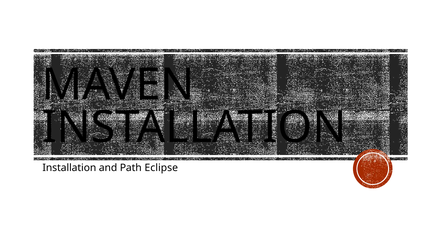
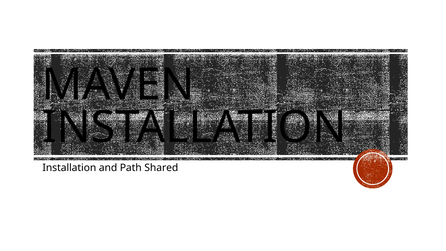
Eclipse: Eclipse -> Shared (161, 168)
